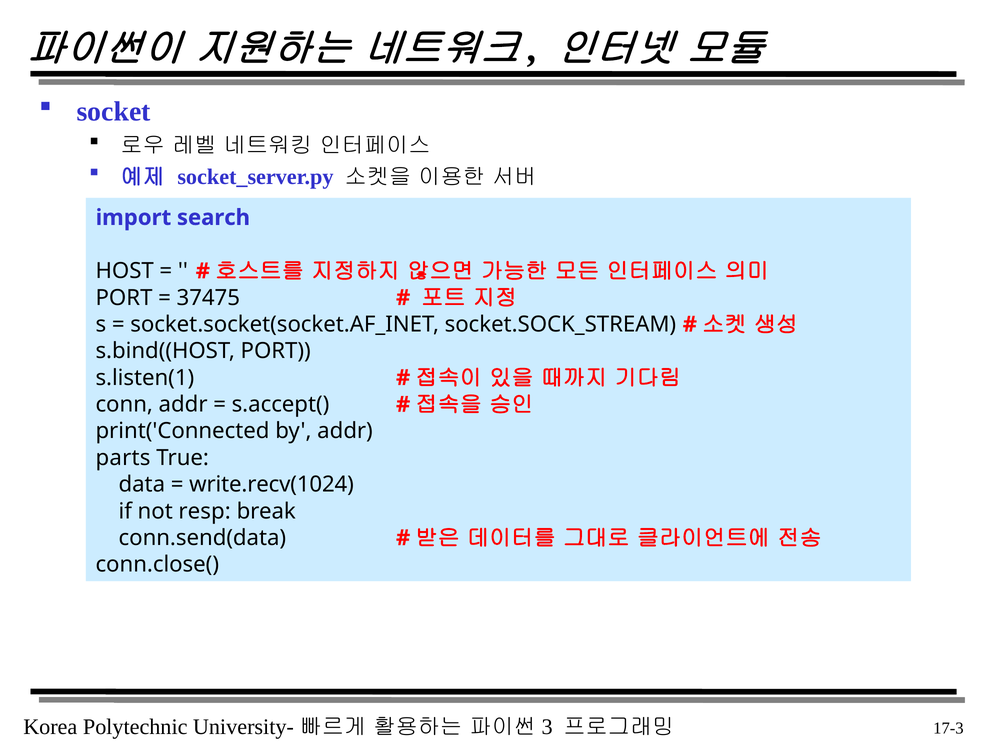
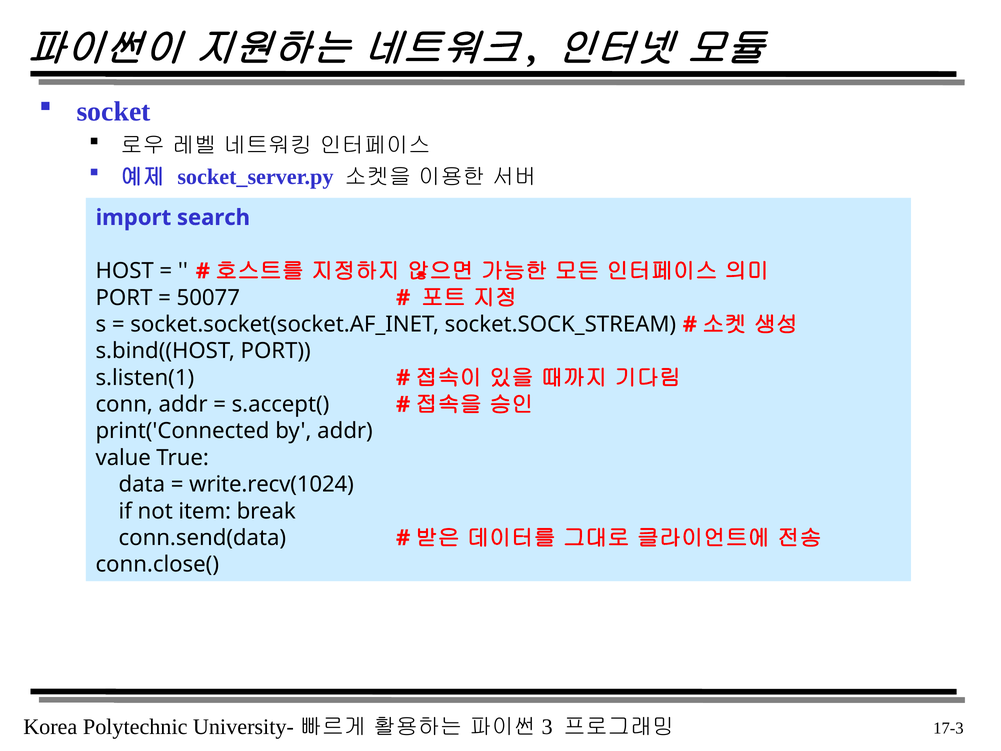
37475: 37475 -> 50077 (208, 298)
parts: parts -> value (123, 458)
resp: resp -> item (205, 511)
